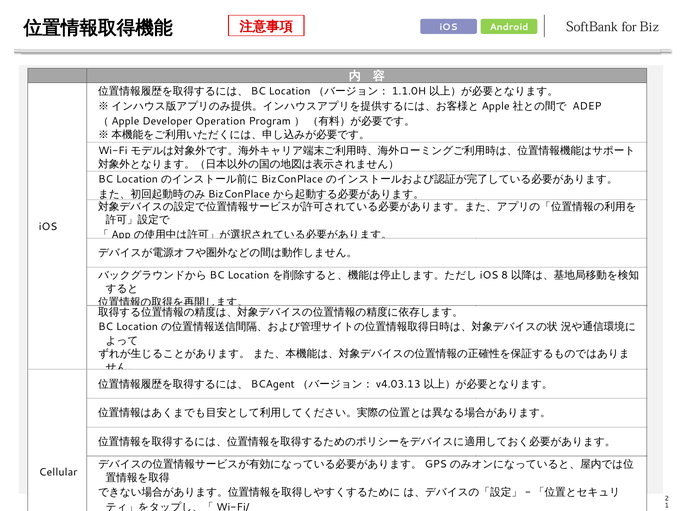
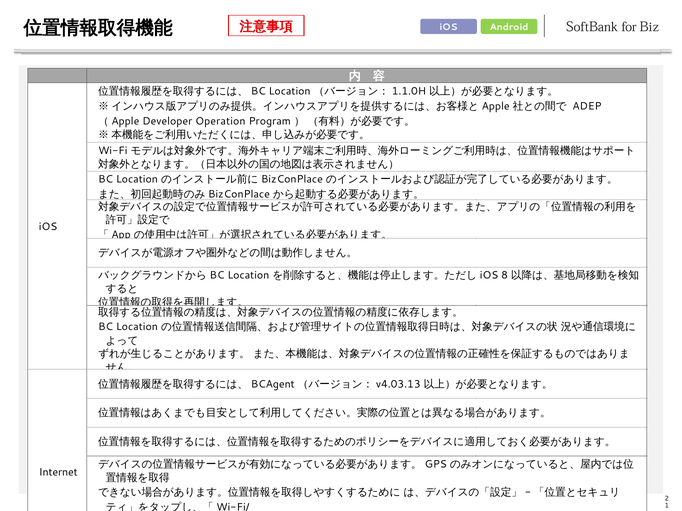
Cellular: Cellular -> Internet (58, 473)
